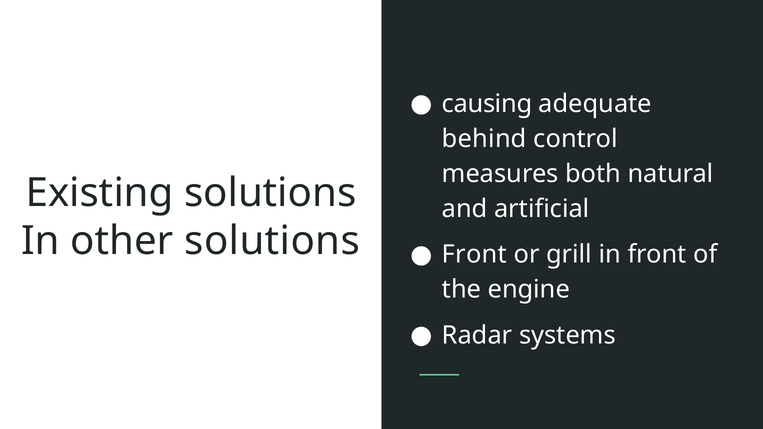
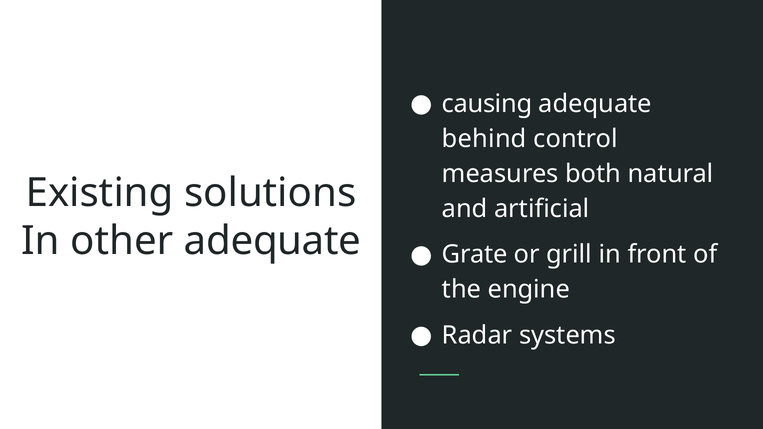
other solutions: solutions -> adequate (273, 241)
Front: Front -> Grate (475, 255)
